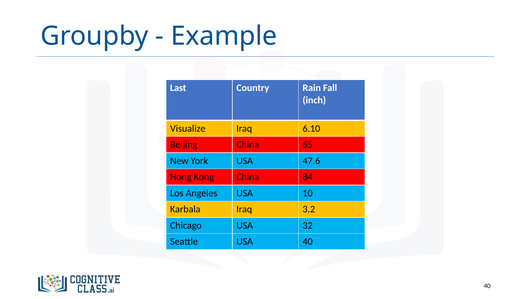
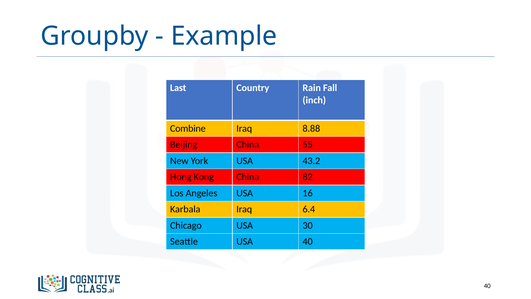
Visualize: Visualize -> Combine (188, 128)
6.10: 6.10 -> 8.88 (311, 128)
65: 65 -> 55 (308, 144)
47.6: 47.6 -> 43.2 (311, 161)
84: 84 -> 82 (308, 177)
10: 10 -> 16 (308, 193)
3.2: 3.2 -> 6.4 (309, 209)
32: 32 -> 30 (308, 225)
